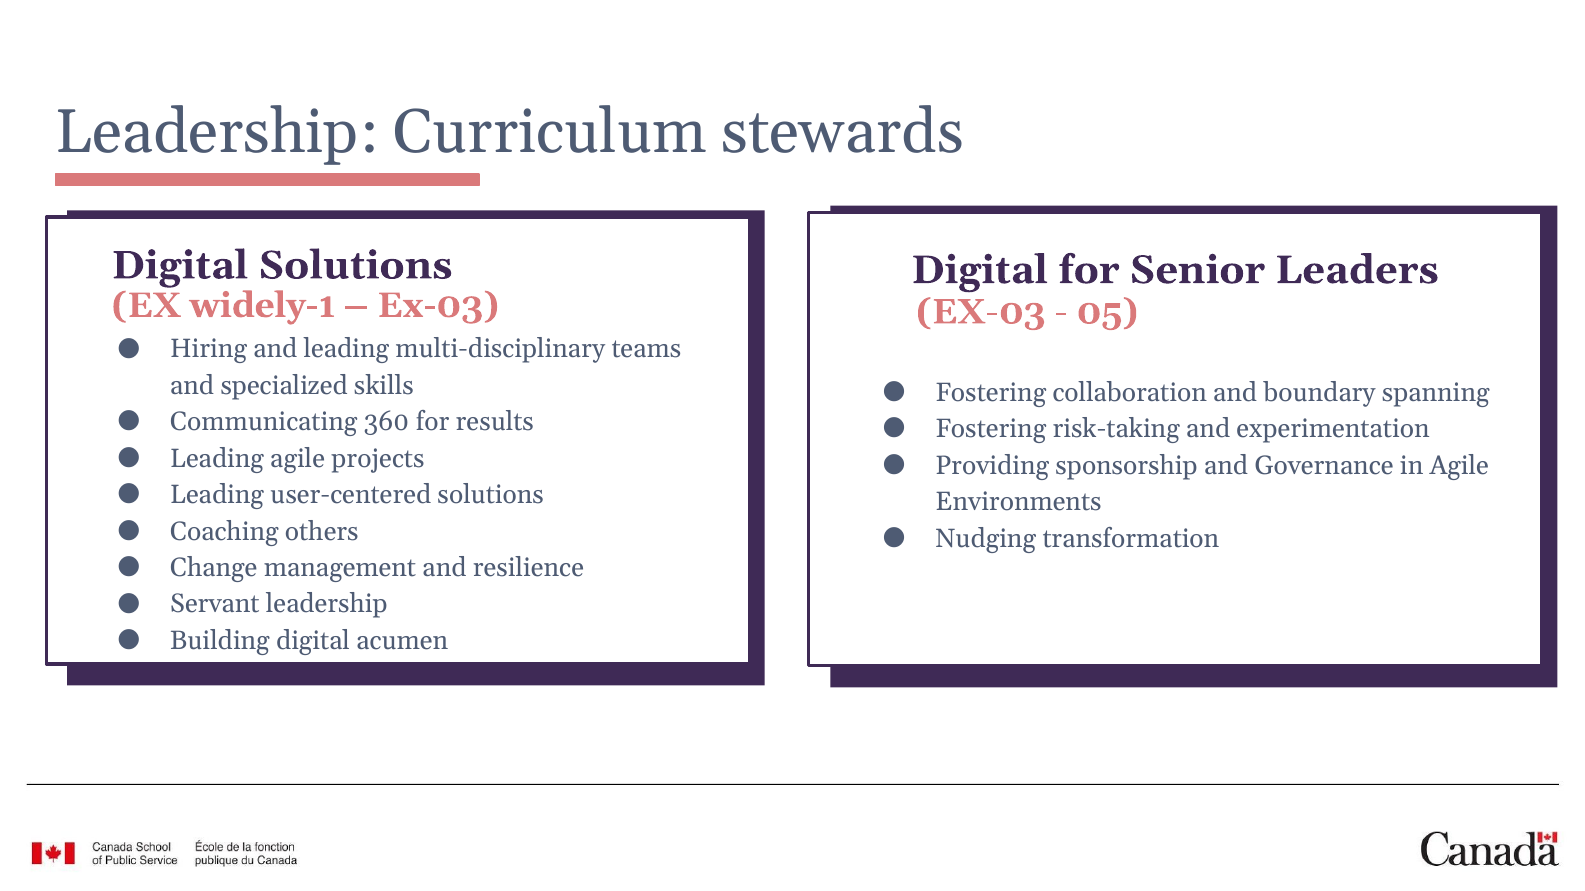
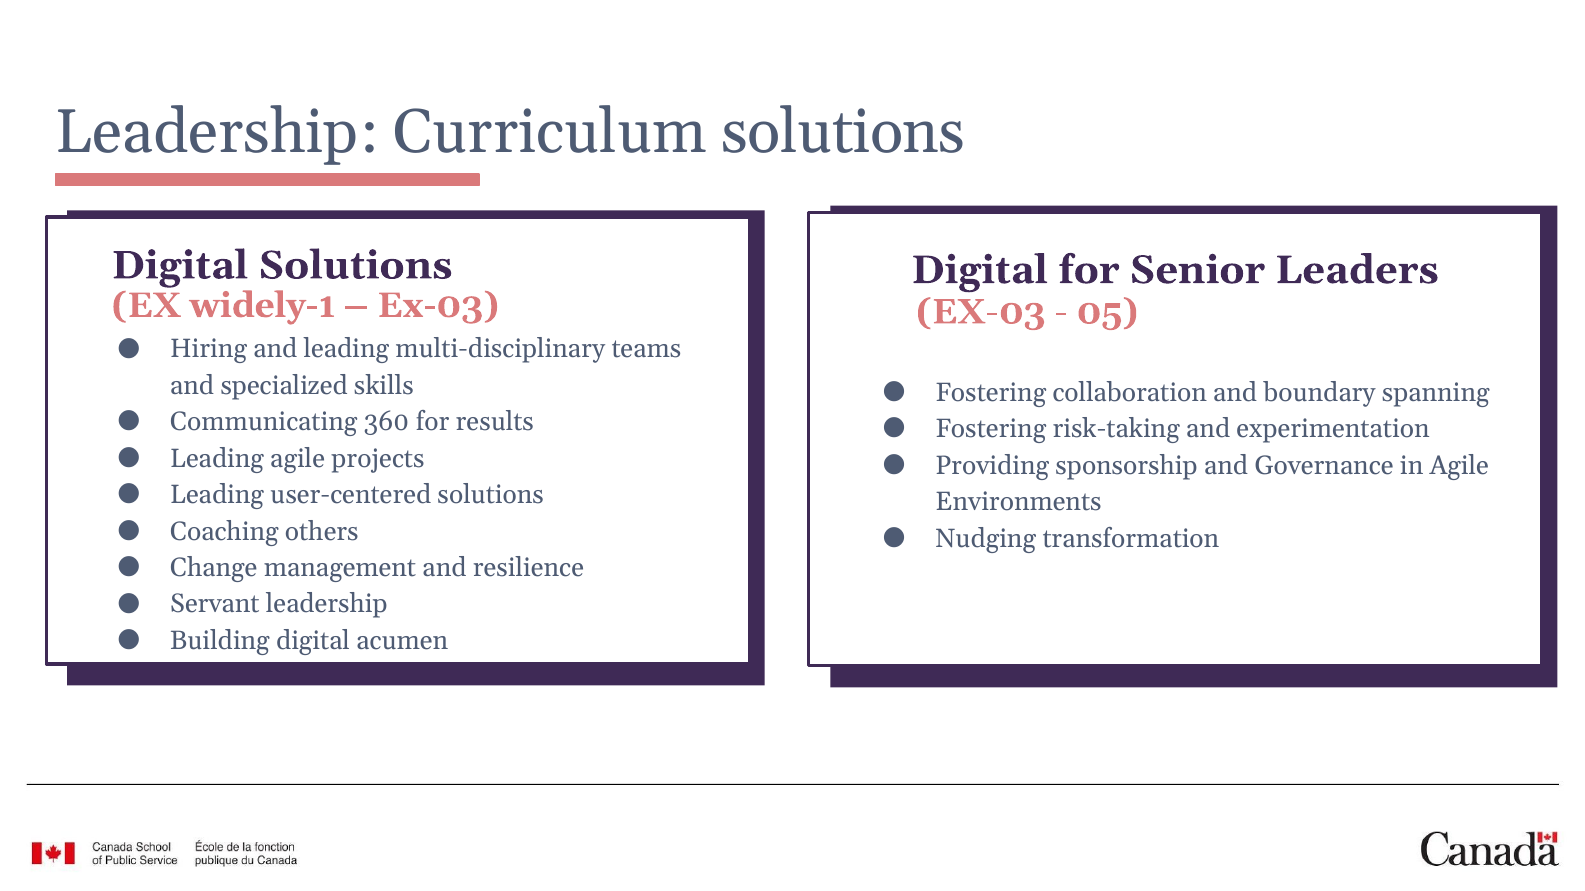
Curriculum stewards: stewards -> solutions (843, 132)
